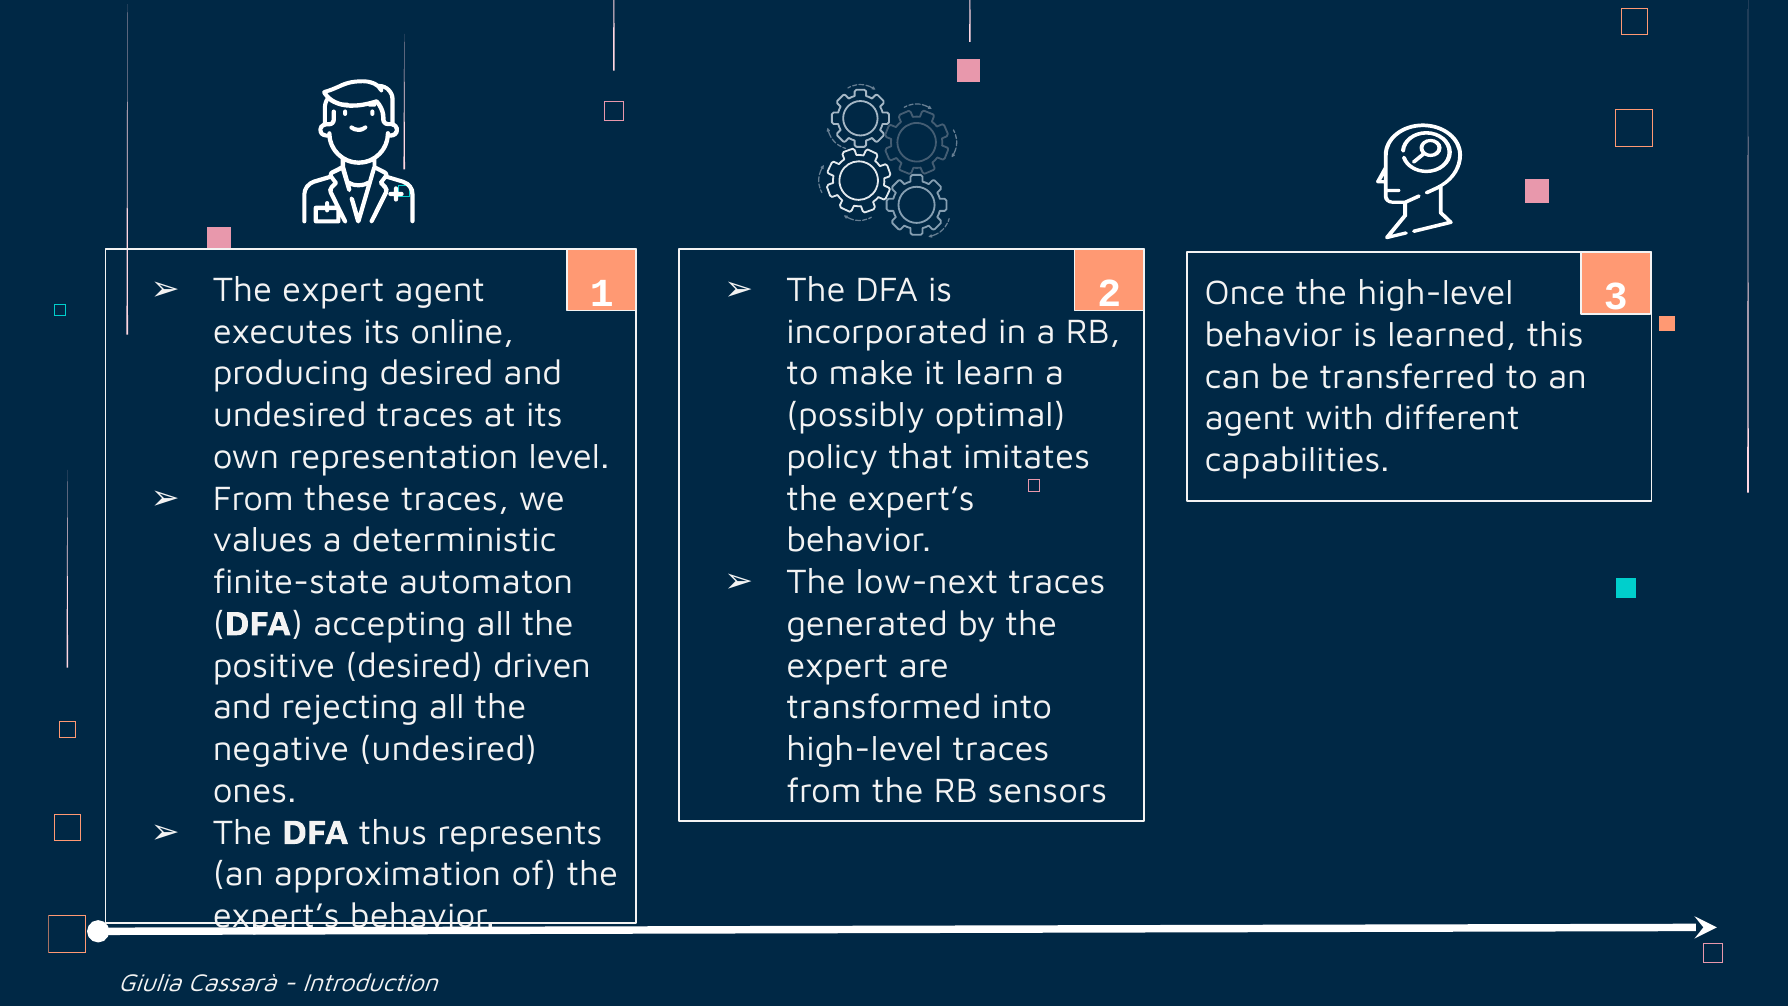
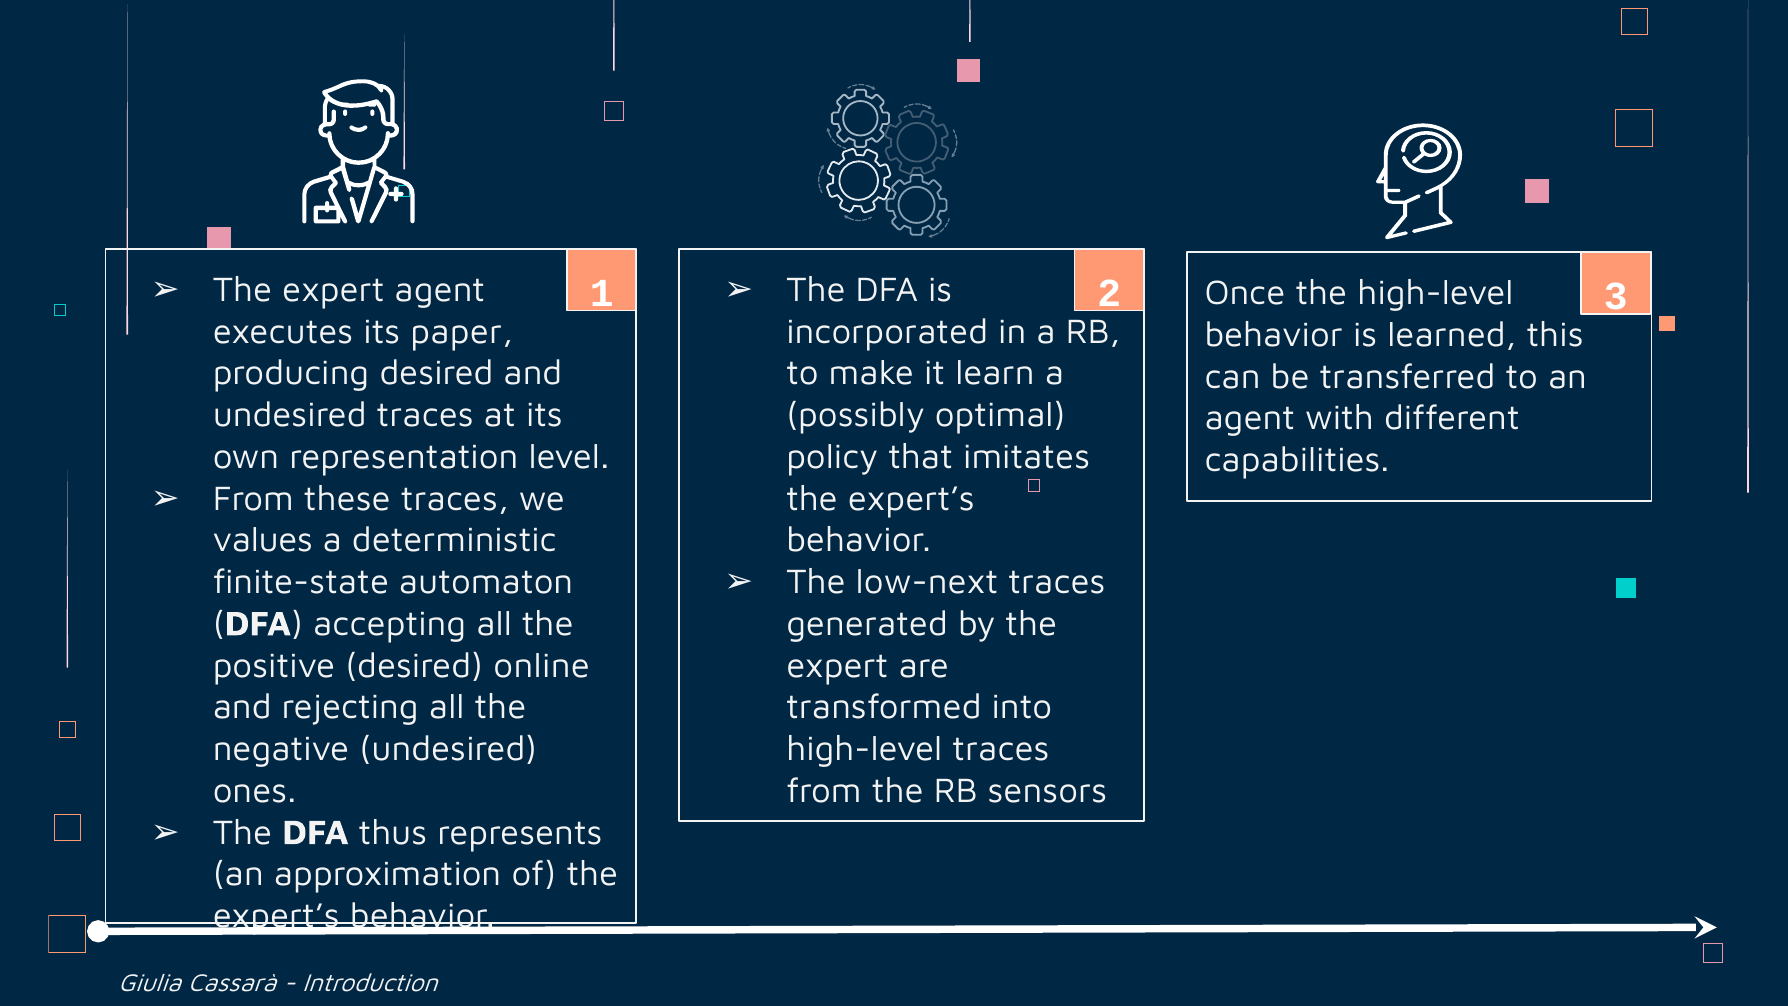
online: online -> paper (462, 331)
driven: driven -> online (542, 665)
